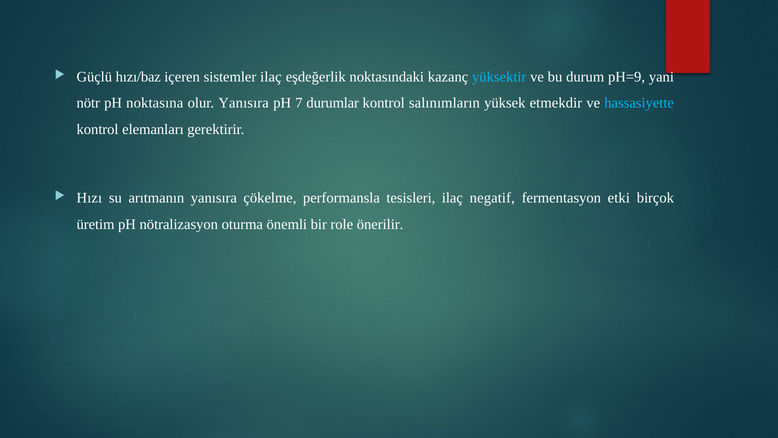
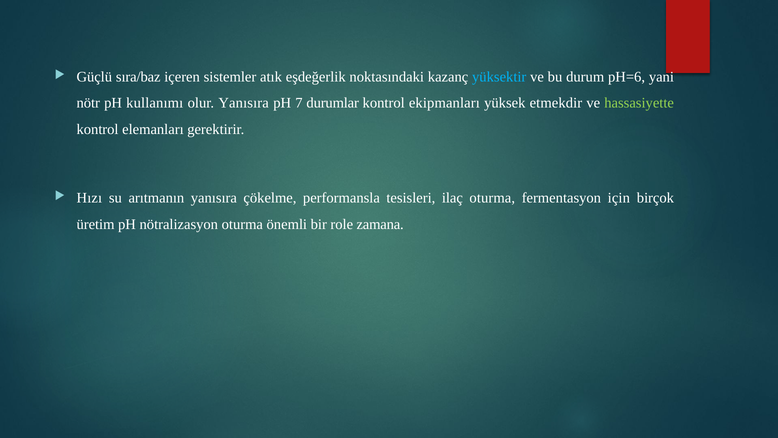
hızı/baz: hızı/baz -> sıra/baz (138, 77)
sistemler ilaç: ilaç -> atık (271, 77)
pH=9: pH=9 -> pH=6 (627, 77)
noktasına: noktasına -> kullanımı (155, 103)
salınımların: salınımların -> ekipmanları (444, 103)
hassasiyette colour: light blue -> light green (639, 103)
ilaç negatif: negatif -> oturma (492, 198)
etki: etki -> için (619, 198)
önerilir: önerilir -> zamana (380, 224)
